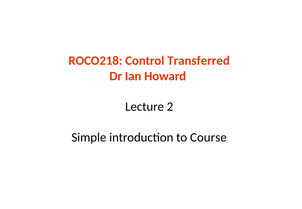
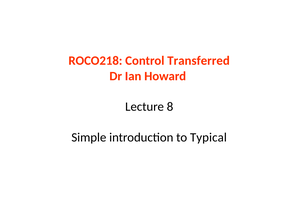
2: 2 -> 8 (170, 107)
Course: Course -> Typical (208, 137)
